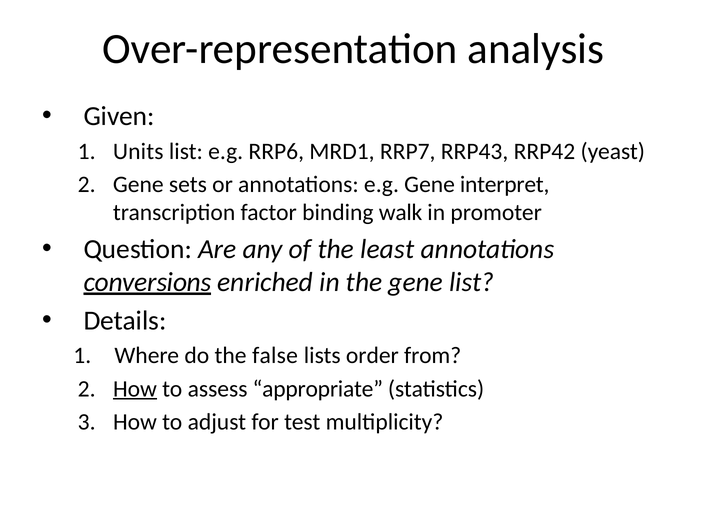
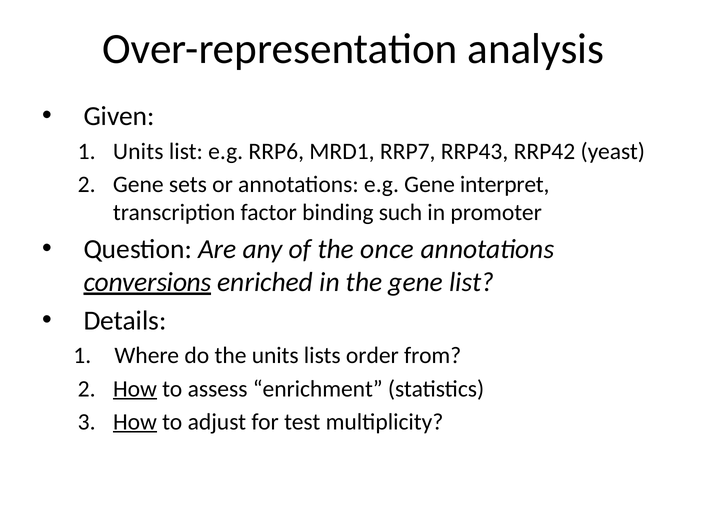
walk: walk -> such (401, 213)
least: least -> once (387, 249)
the false: false -> units (275, 356)
appropriate: appropriate -> enrichment (318, 389)
How underline: none -> present (135, 422)
